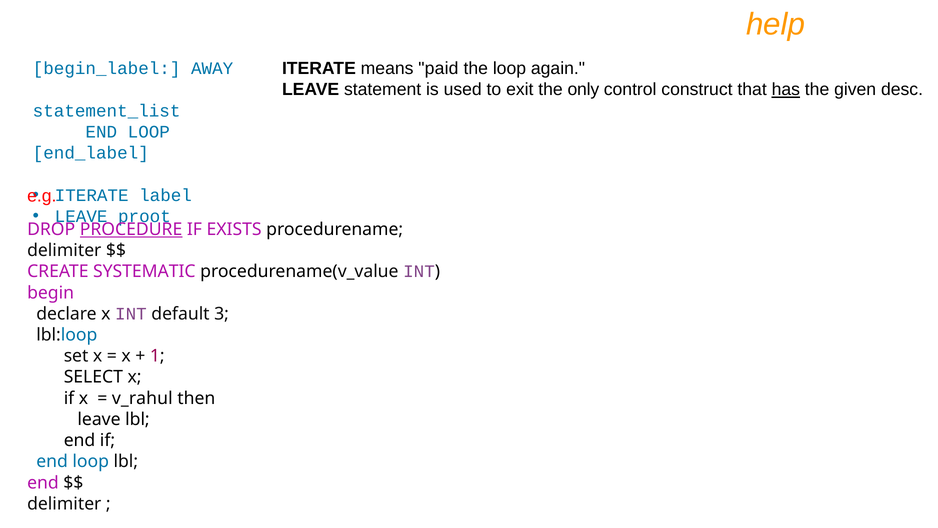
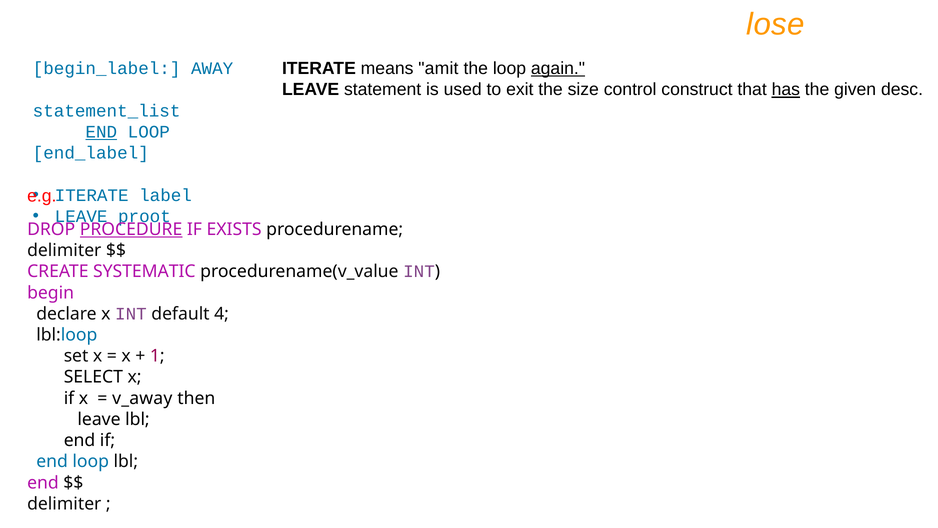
help: help -> lose (775, 24)
paid: paid -> amit (438, 69)
again underline: none -> present (558, 69)
only: only -> size (583, 90)
END underline: none -> present (101, 132)
3: 3 -> 4 (222, 314)
v_rahul: v_rahul -> v_away (142, 398)
